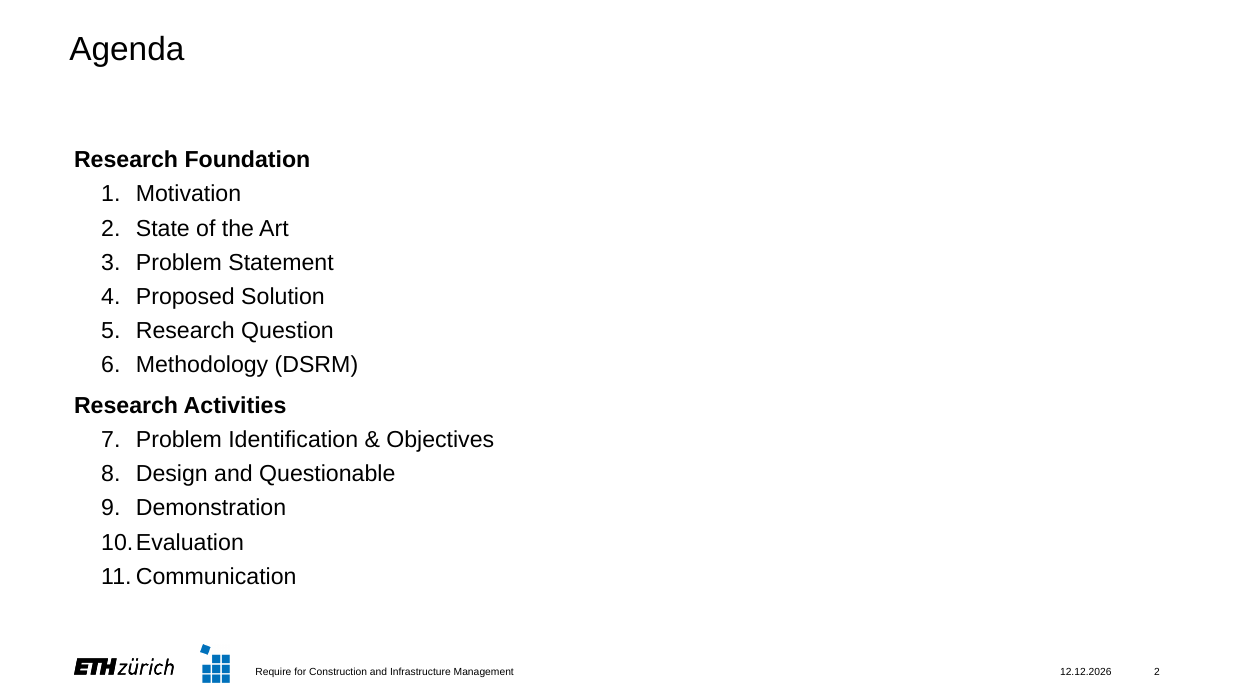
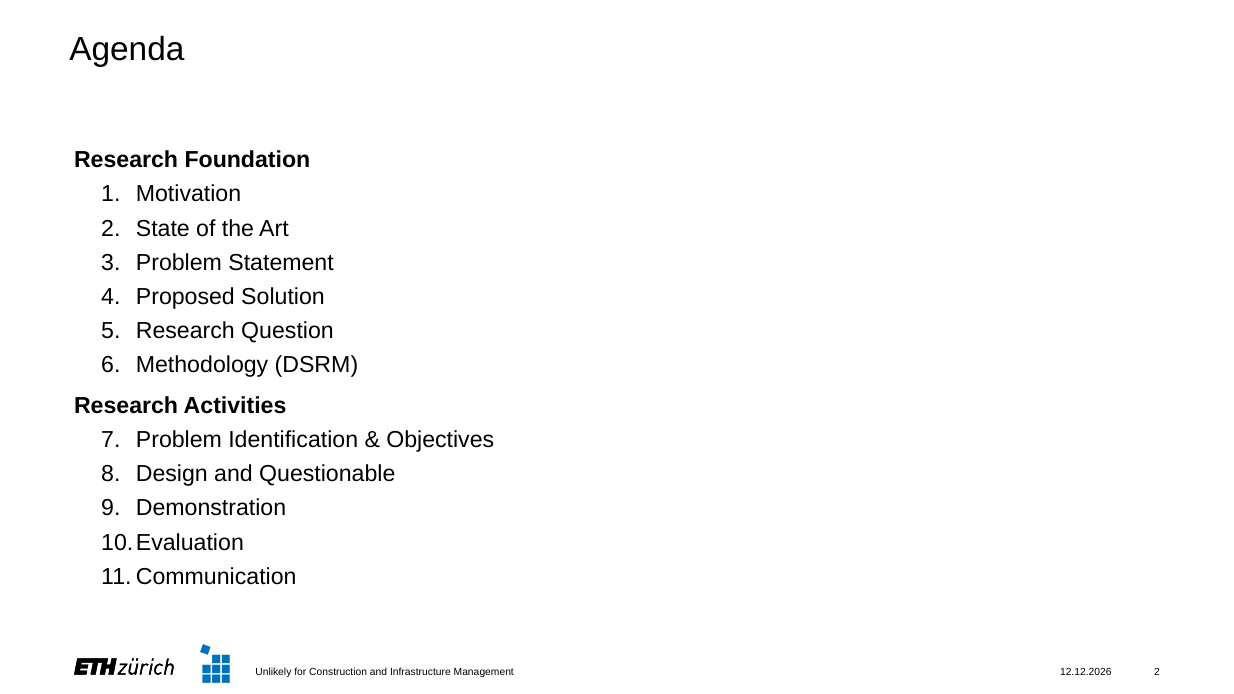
Require: Require -> Unlikely (273, 672)
